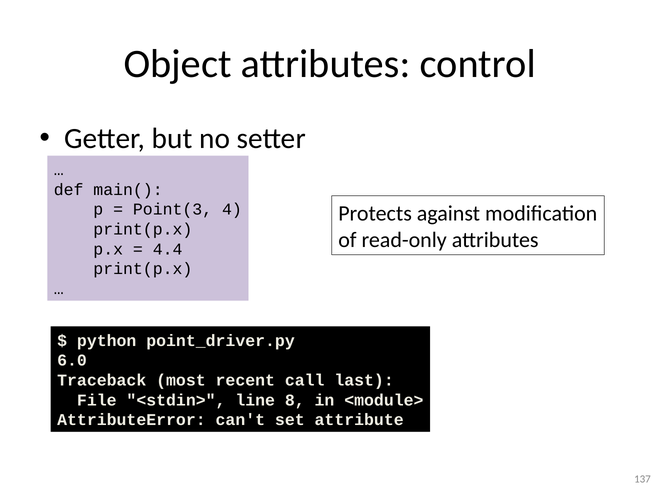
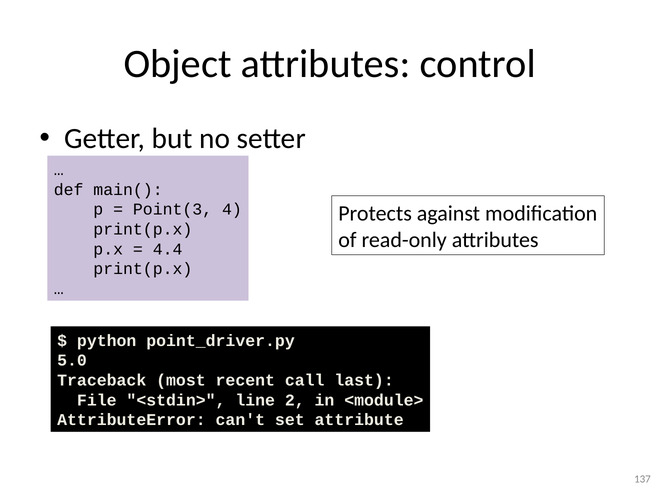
6.0: 6.0 -> 5.0 (72, 360)
8: 8 -> 2 (295, 400)
